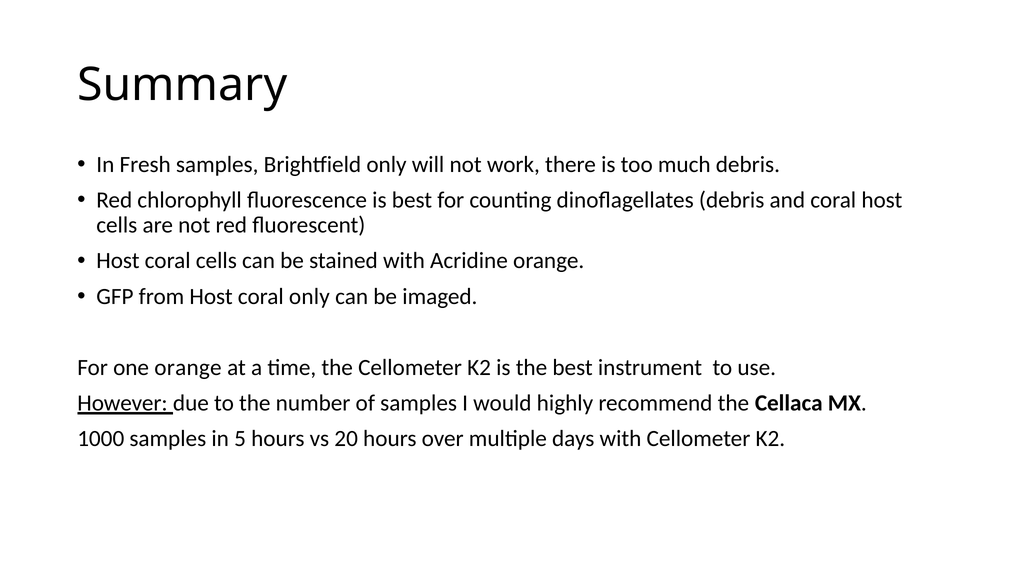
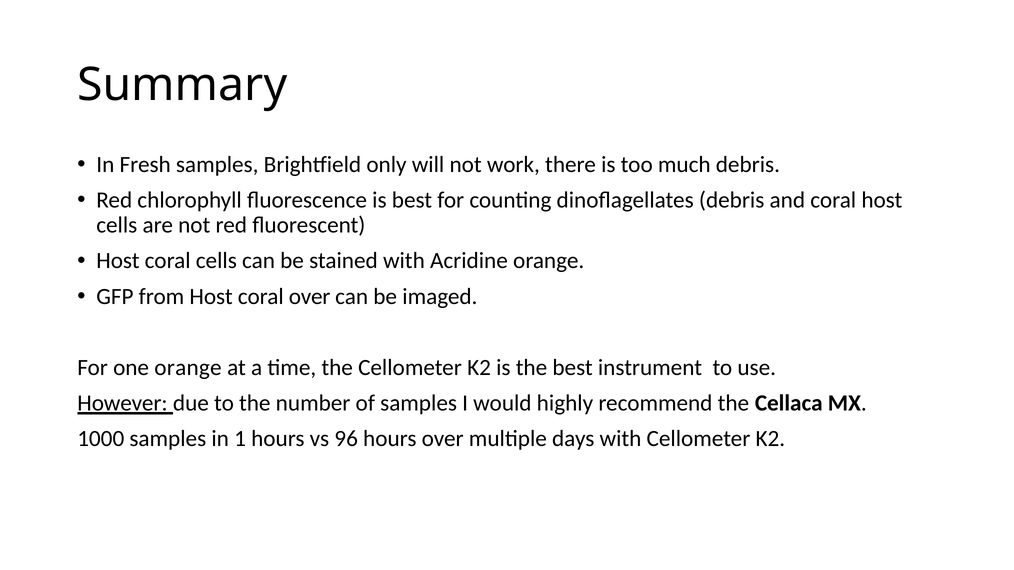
coral only: only -> over (310, 297)
5: 5 -> 1 (240, 439)
20: 20 -> 96 (346, 439)
